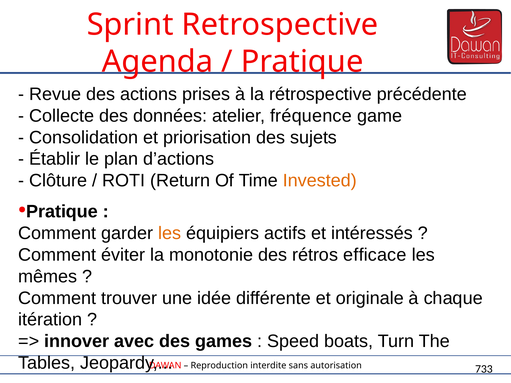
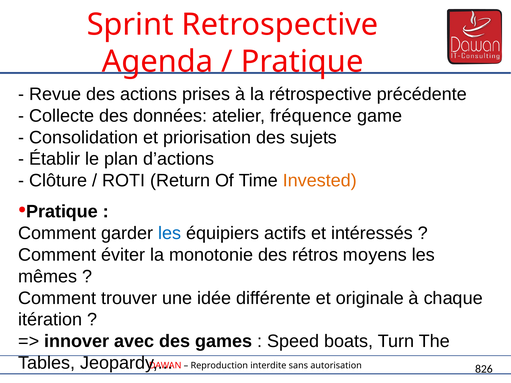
les colour: orange -> blue (170, 233)
efﬁcace: efﬁcace -> moyens (375, 255)
733: 733 -> 826 (484, 369)
